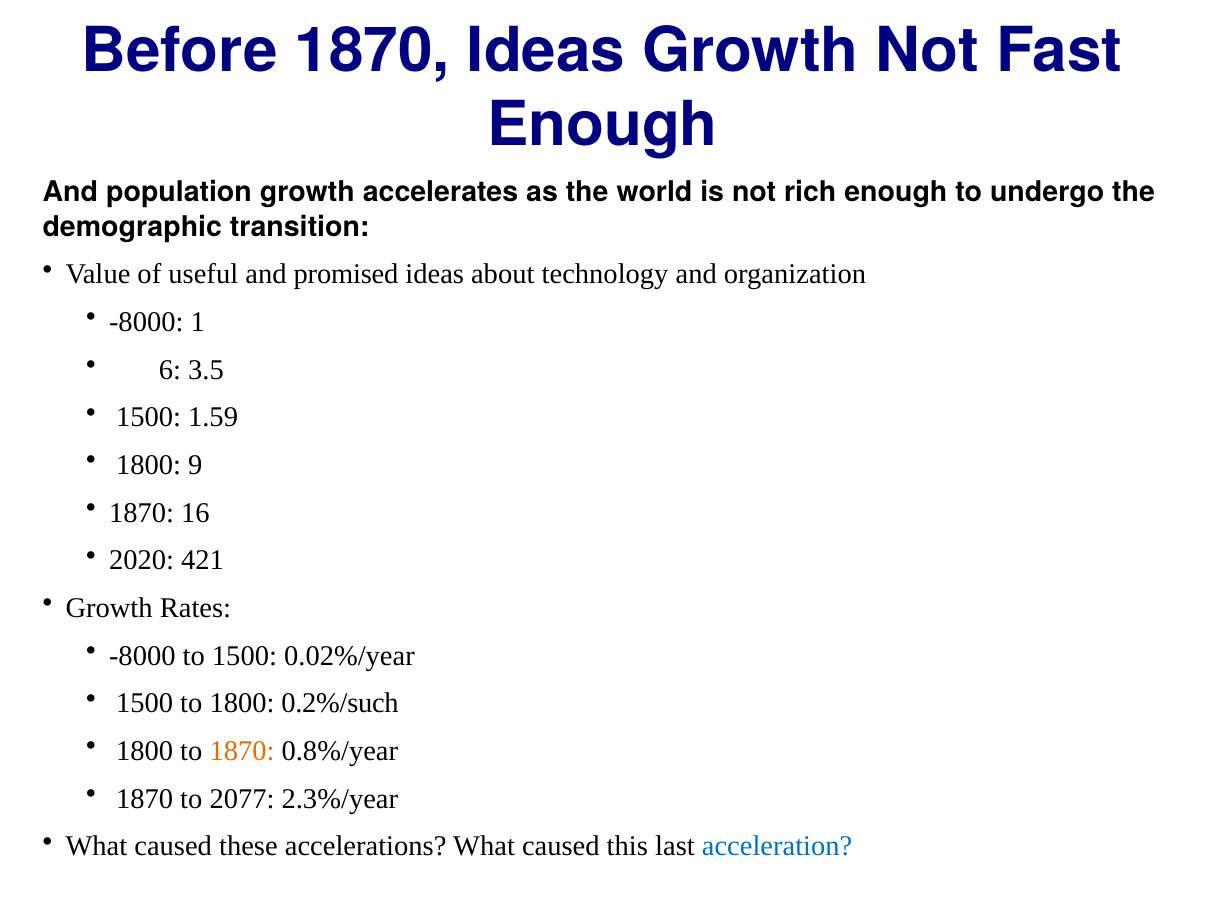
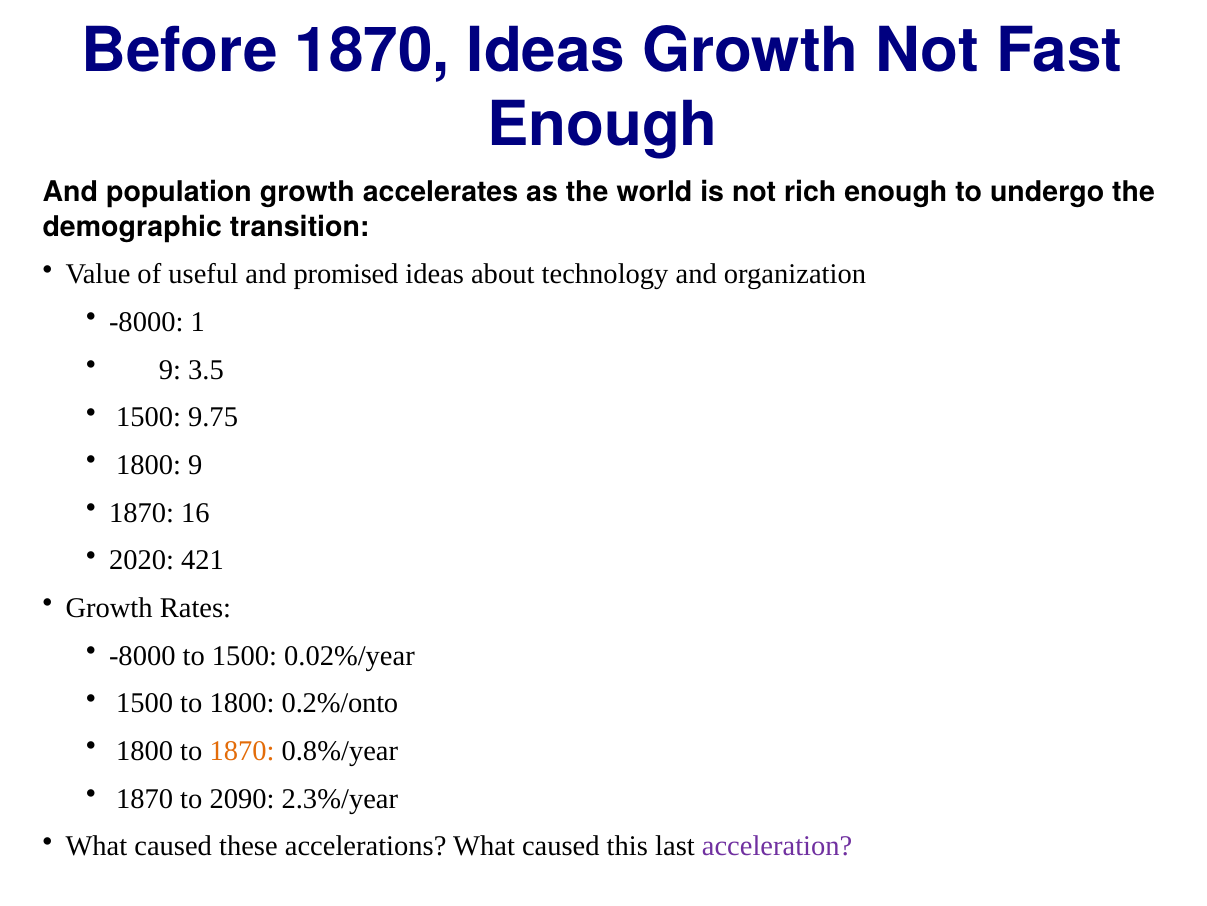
6: 6 -> 9 (170, 369)
1.59: 1.59 -> 9.75 (213, 417)
0.2%/such: 0.2%/such -> 0.2%/onto (340, 703)
2077: 2077 -> 2090 (242, 798)
acceleration colour: blue -> purple (777, 846)
